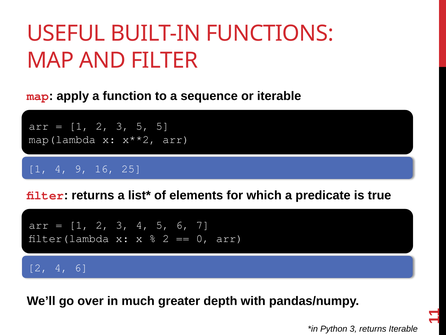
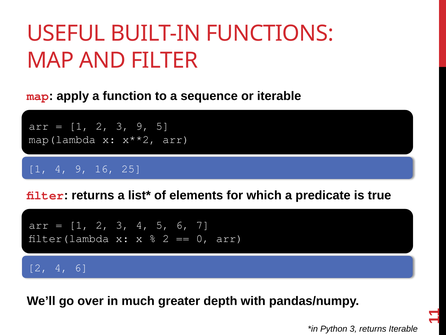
3 5: 5 -> 9 (143, 126)
